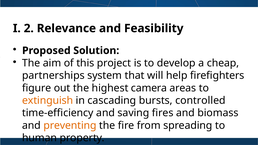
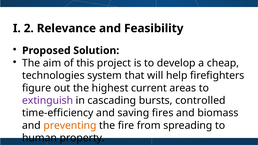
partnerships: partnerships -> technologies (53, 76)
camera: camera -> current (149, 88)
extinguish colour: orange -> purple (48, 101)
